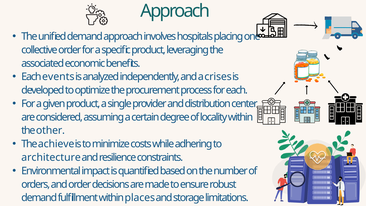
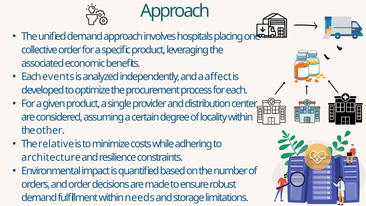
crises: crises -> affect (218, 77)
achieve: achieve -> relative (56, 144)
places: places -> needs (140, 198)
